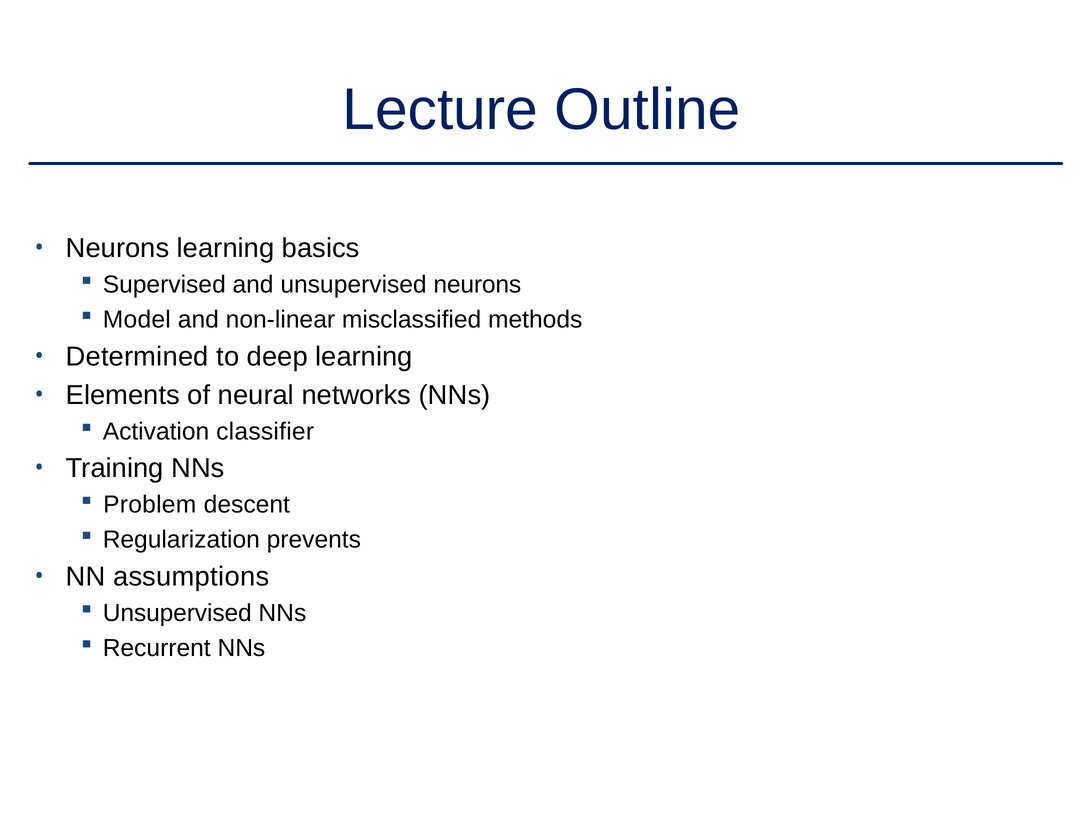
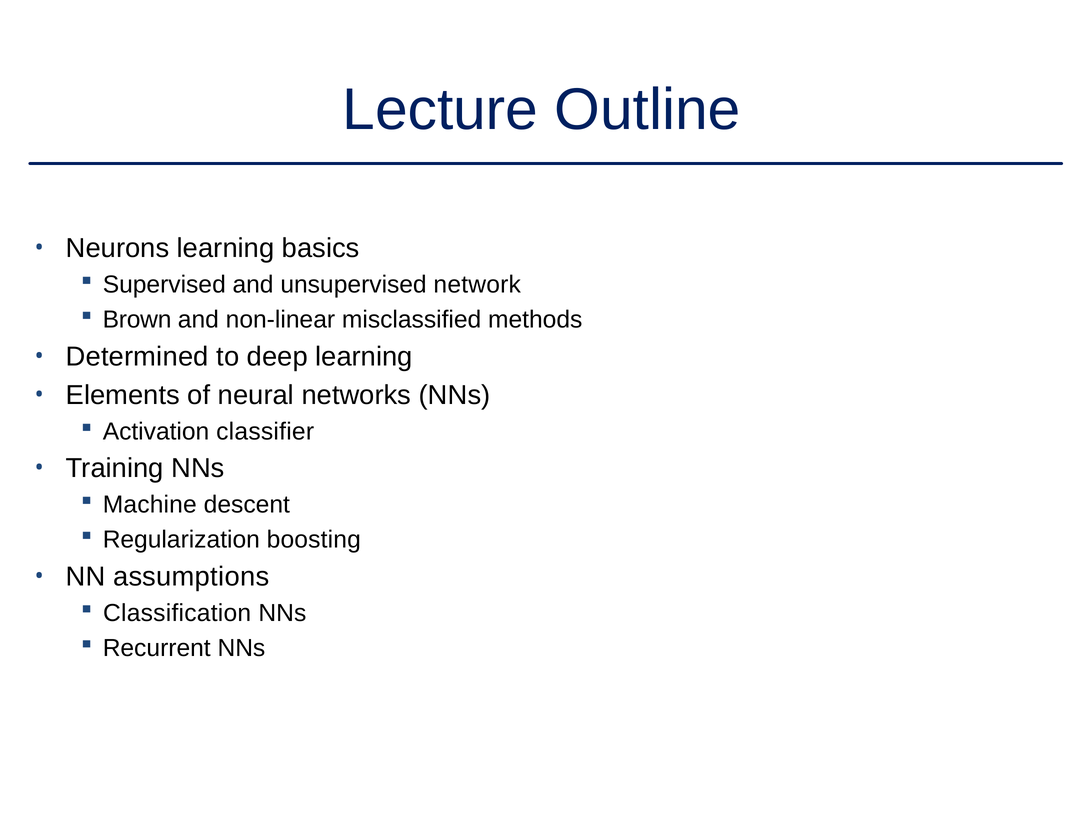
unsupervised neurons: neurons -> network (477, 285)
Model: Model -> Brown (137, 320)
Problem: Problem -> Machine (150, 505)
prevents: prevents -> boosting (314, 540)
Unsupervised: Unsupervised -> Classification (177, 613)
